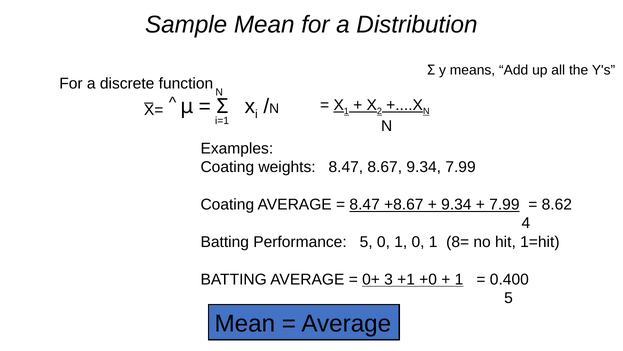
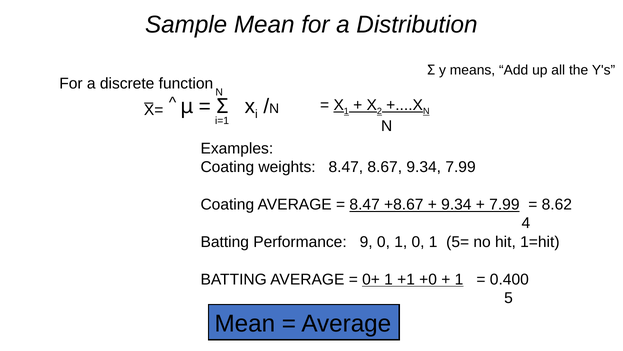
Performance 5: 5 -> 9 (366, 242)
8=: 8= -> 5= (458, 242)
0+ 3: 3 -> 1 (389, 279)
